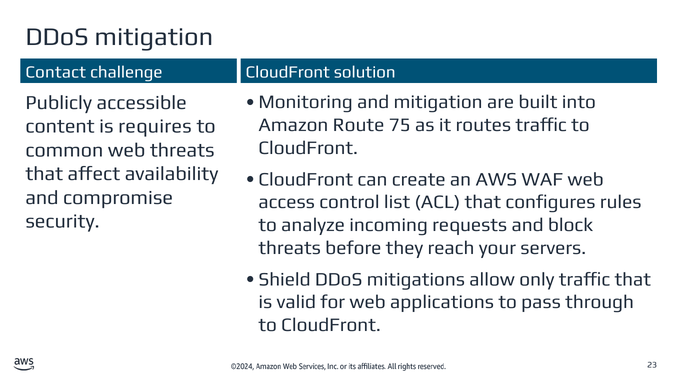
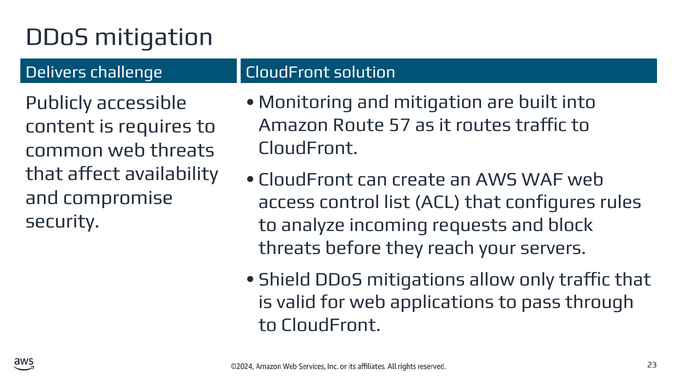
Contact: Contact -> Delivers (56, 72)
75: 75 -> 57 (400, 125)
